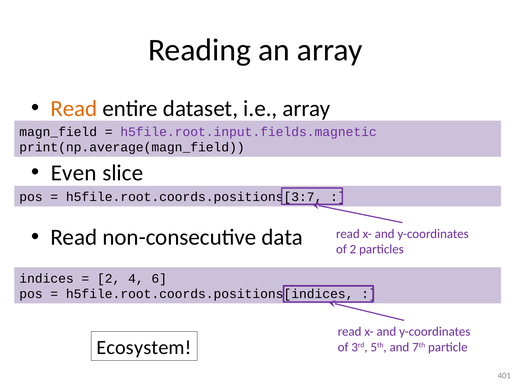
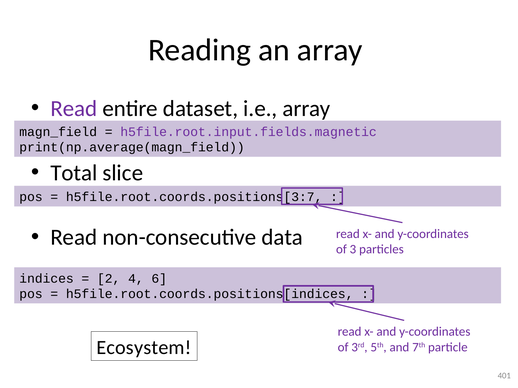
Read colour: orange -> purple (74, 109)
Even: Even -> Total (74, 173)
of 2: 2 -> 3 (353, 250)
